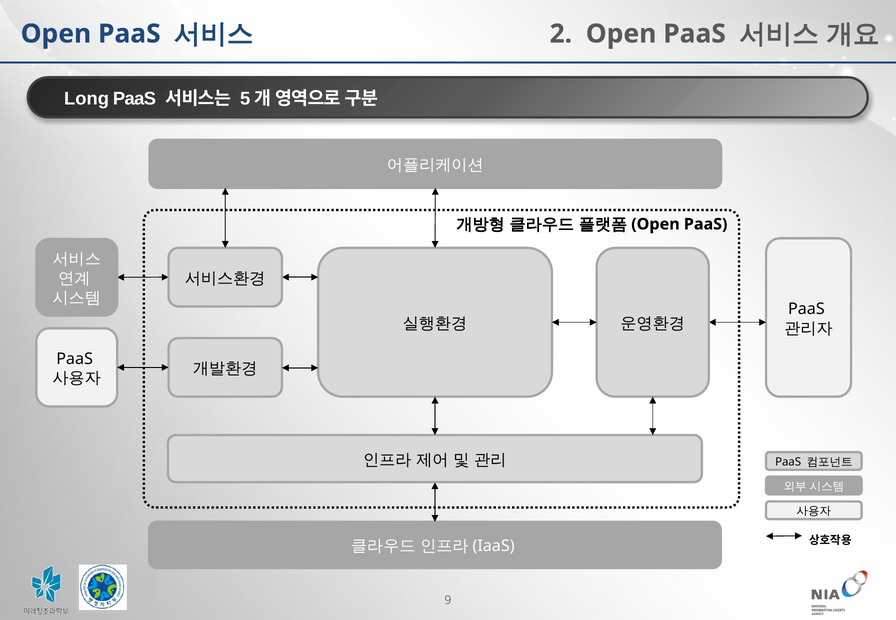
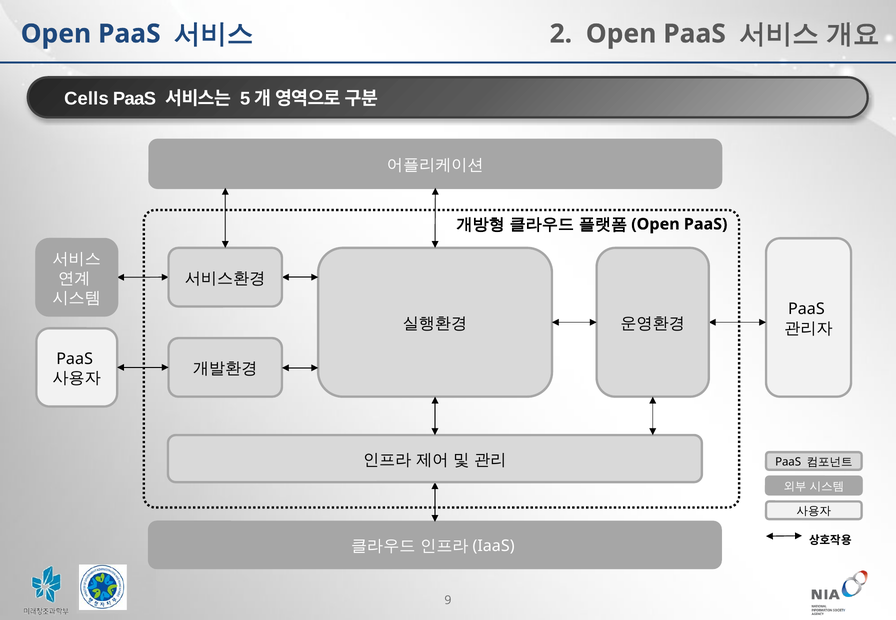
Long: Long -> Cells (86, 99)
